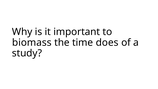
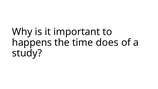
biomass: biomass -> happens (32, 42)
